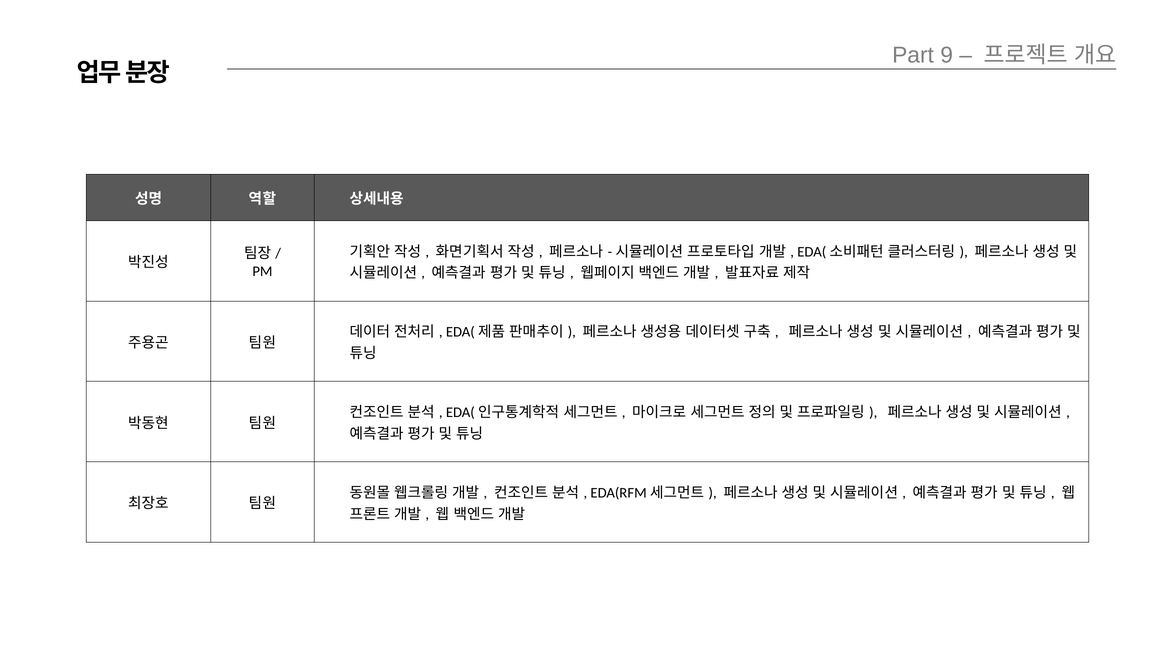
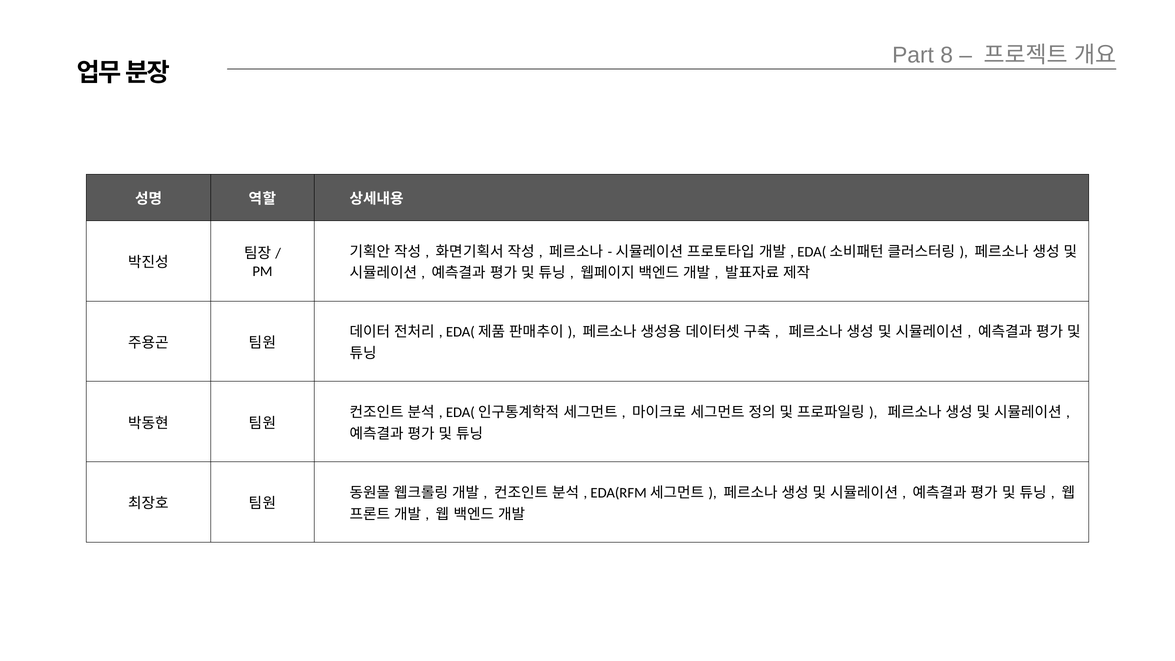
9: 9 -> 8 (947, 55)
